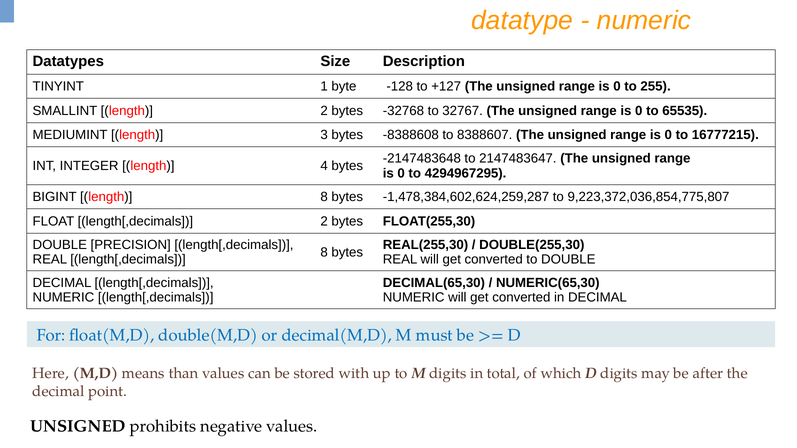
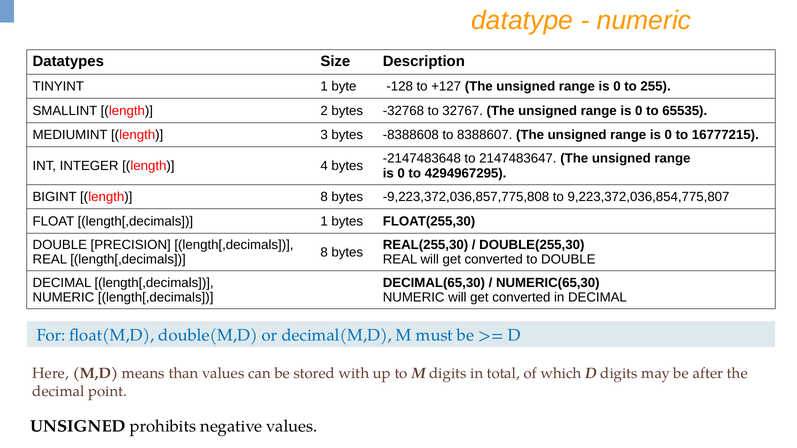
-1,478,384,602,624,259,287: -1,478,384,602,624,259,287 -> -9,223,372,036,857,775,808 (466, 197)
length[,decimals 2: 2 -> 1 (324, 221)
